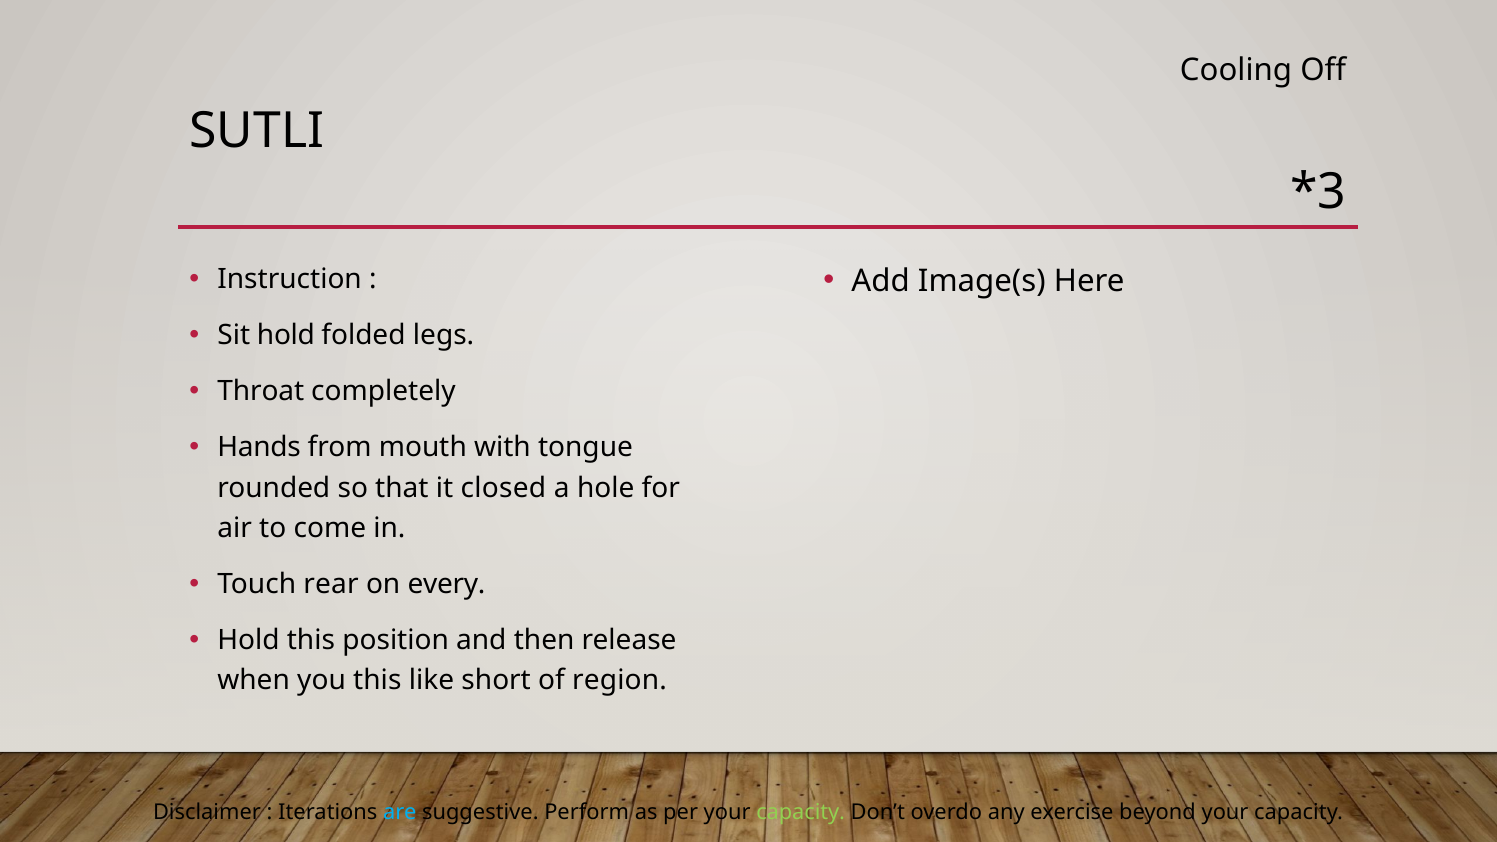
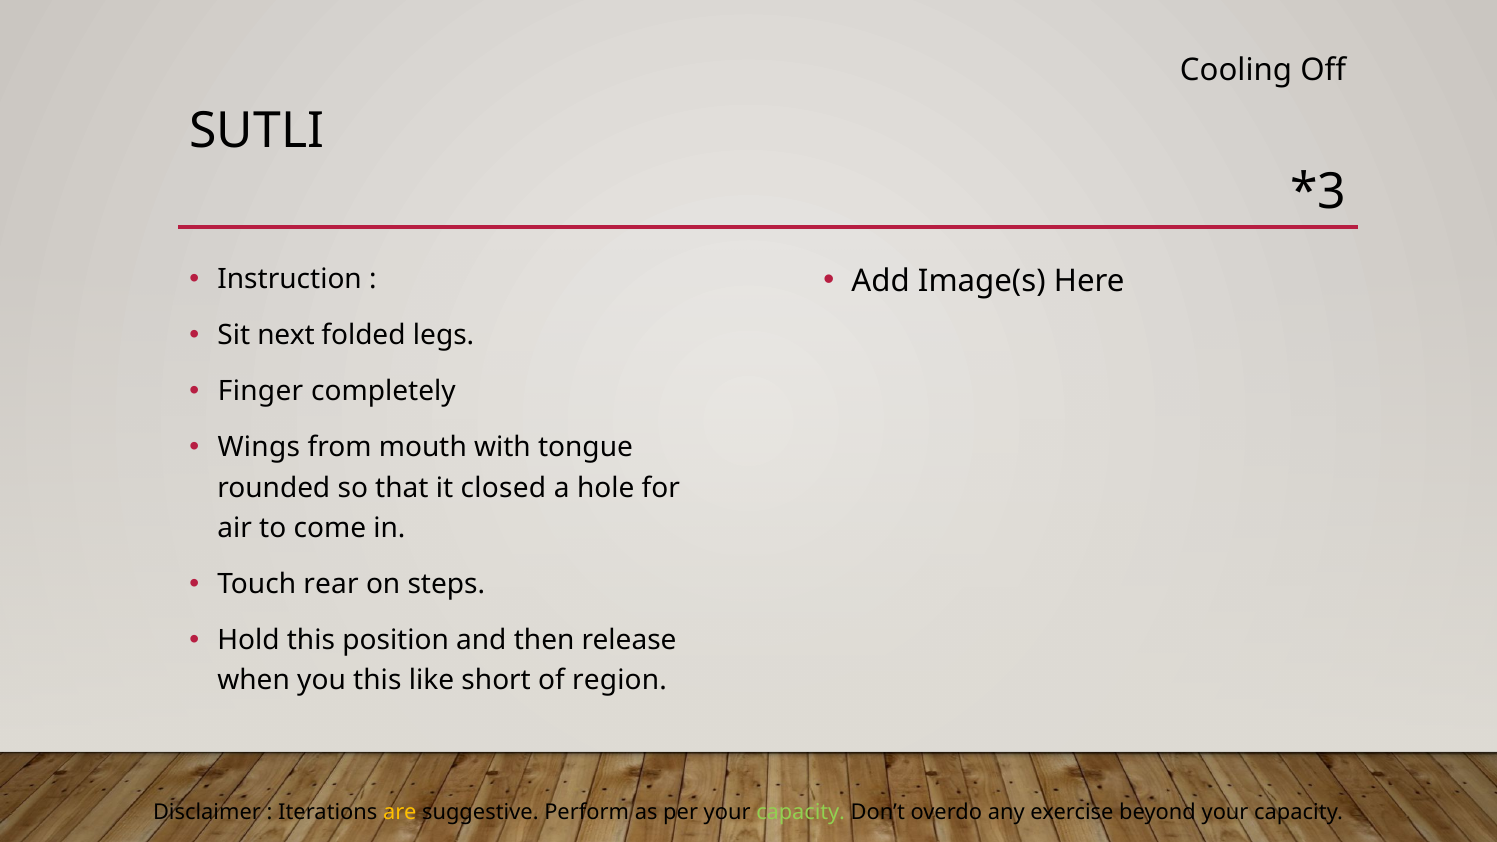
Sit hold: hold -> next (286, 335)
Throat: Throat -> Finger (261, 391)
Hands: Hands -> Wings (259, 447)
every: every -> steps (446, 584)
are colour: light blue -> yellow (400, 812)
